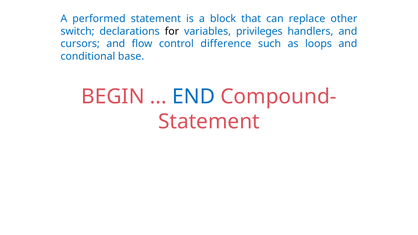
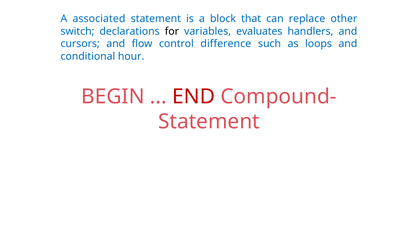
performed: performed -> associated (99, 19)
privileges: privileges -> evaluates (259, 31)
base: base -> hour (131, 56)
END colour: blue -> red (194, 97)
